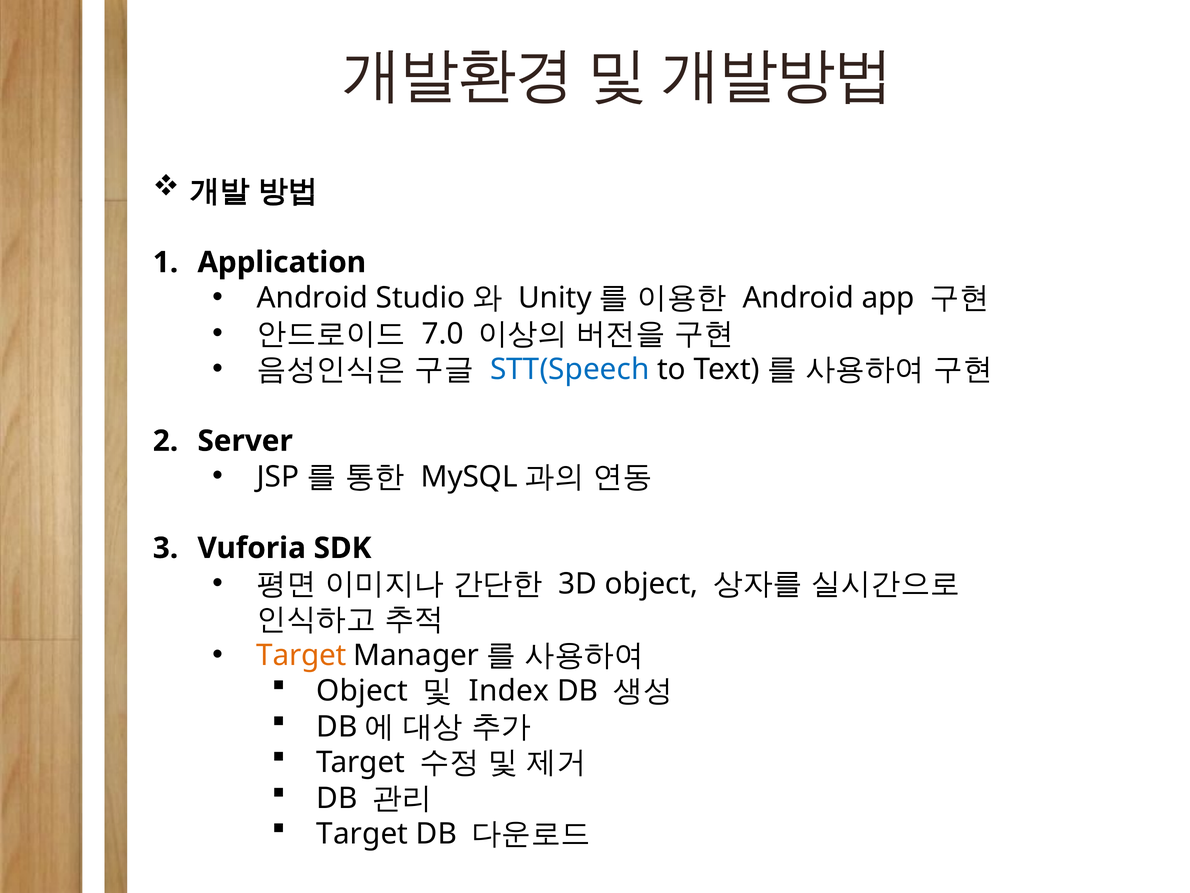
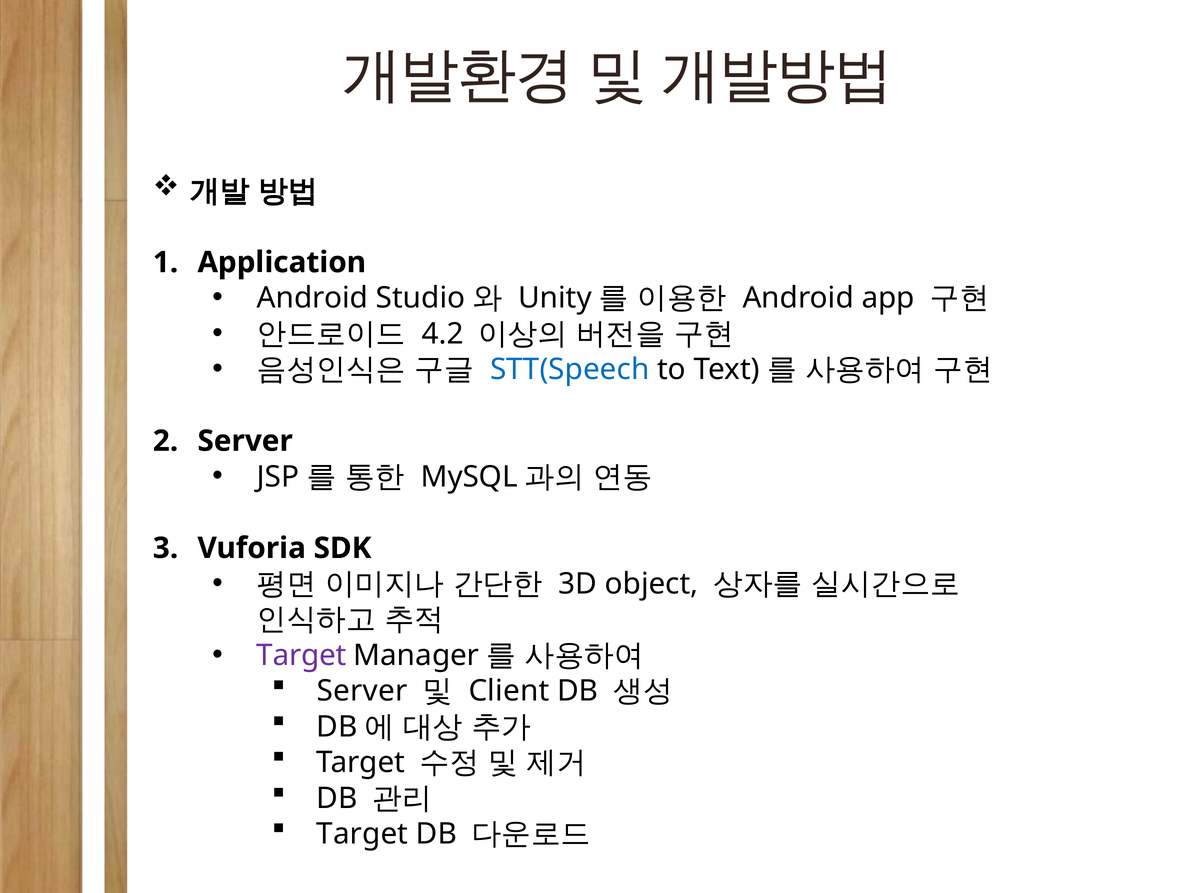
7.0: 7.0 -> 4.2 (443, 334)
Target colour: orange -> purple (301, 655)
Object: Object -> Server (362, 691)
Index: Index -> Client (509, 691)
